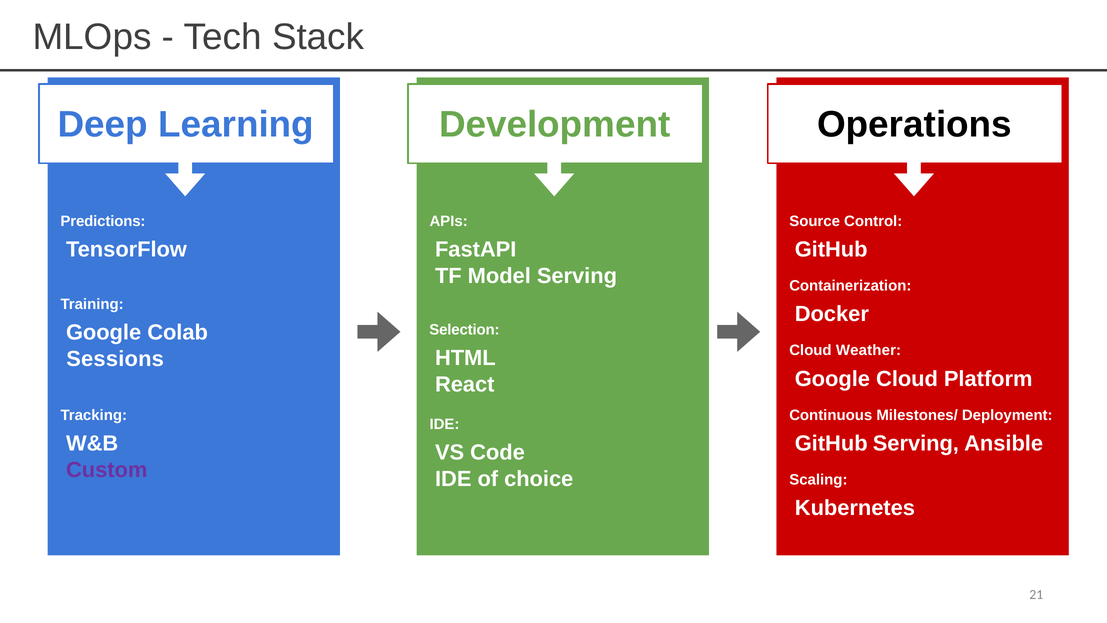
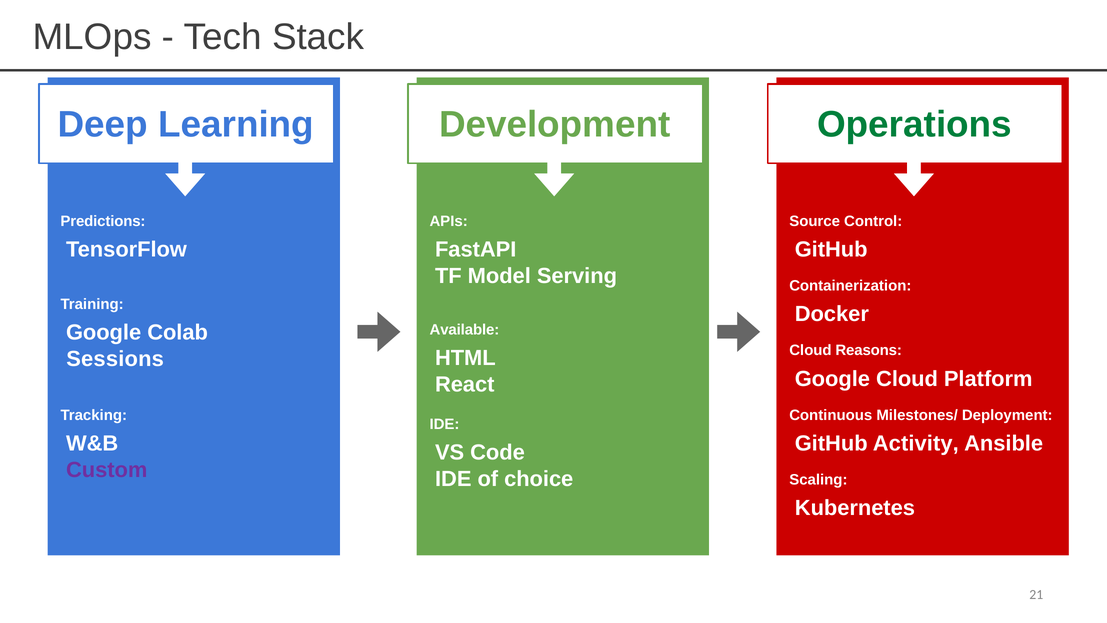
Operations colour: black -> green (915, 125)
Selection: Selection -> Available (464, 330)
Weather: Weather -> Reasons (869, 350)
GitHub Serving: Serving -> Activity (916, 443)
